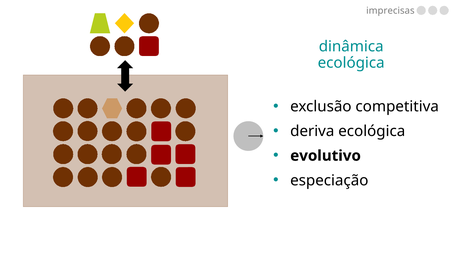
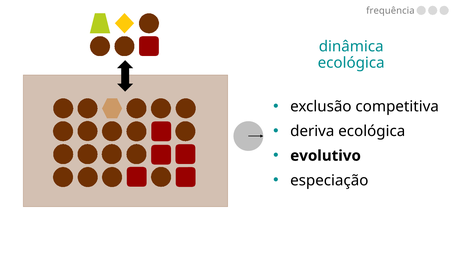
imprecisas: imprecisas -> frequência (390, 11)
